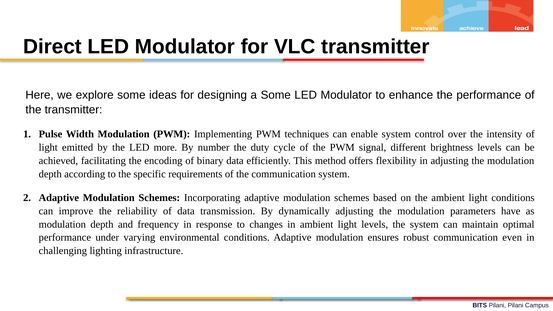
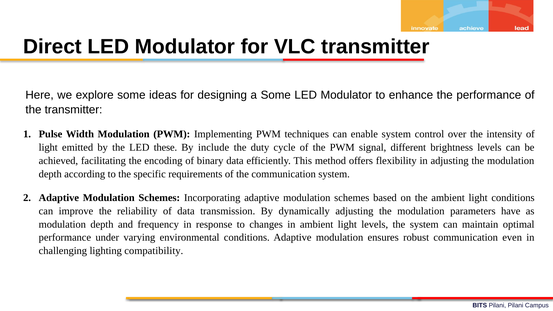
more: more -> these (165, 147)
number: number -> include (214, 147)
infrastructure: infrastructure -> compatibility (154, 251)
